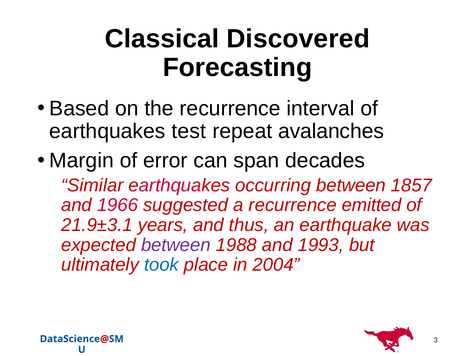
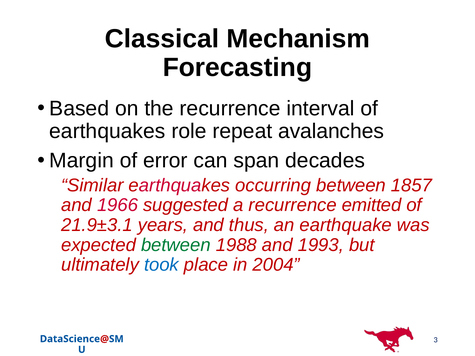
Discovered: Discovered -> Mechanism (298, 39)
test: test -> role (189, 131)
between colour: purple -> green (176, 245)
